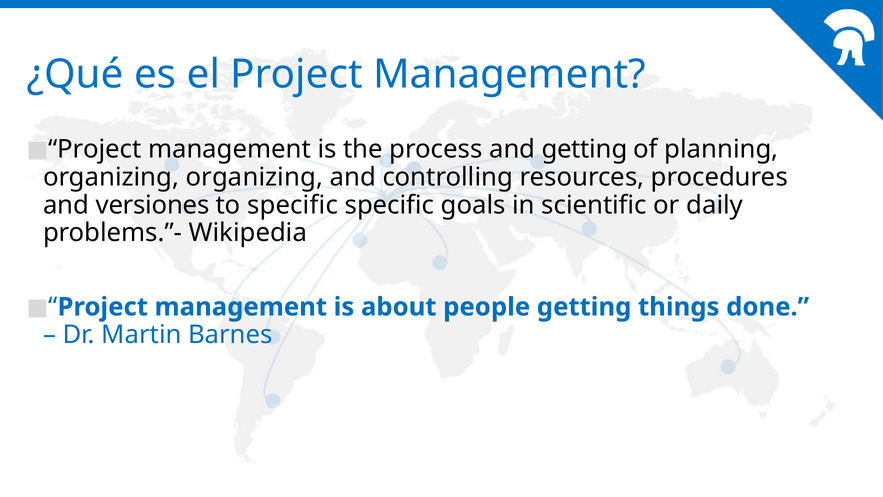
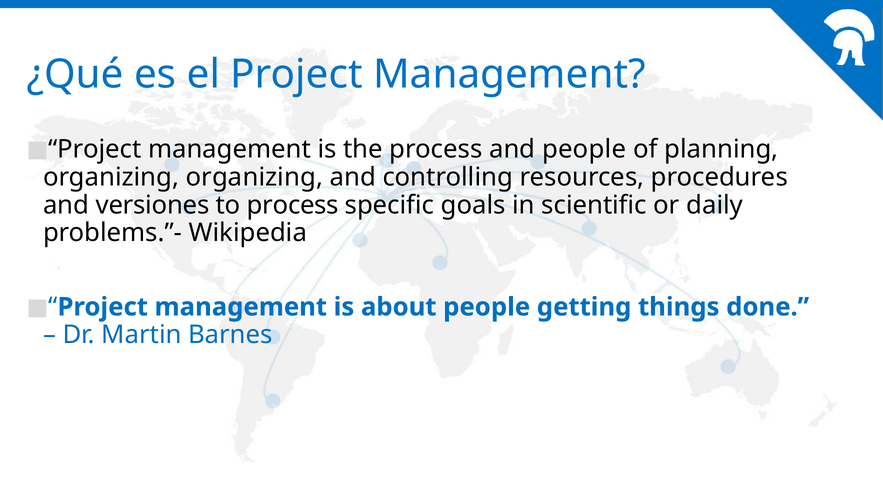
and getting: getting -> people (584, 149)
to specific: specific -> process (293, 205)
